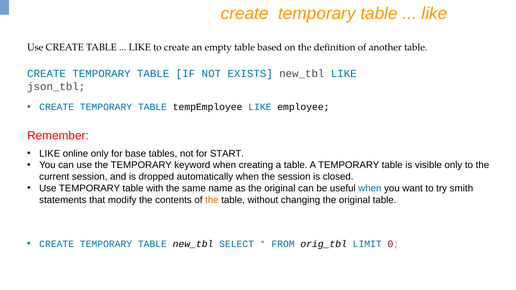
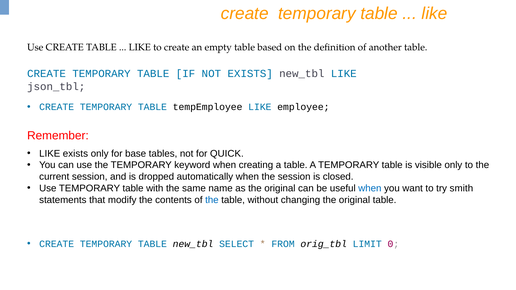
LIKE online: online -> exists (75, 154)
START: START -> QUICK (227, 154)
the colour: orange -> blue (212, 200)
